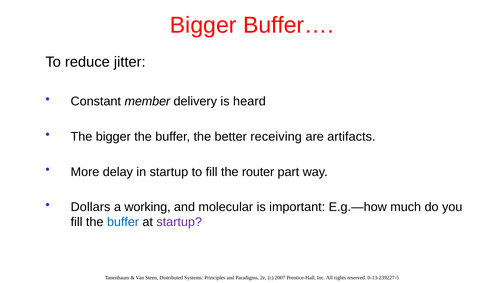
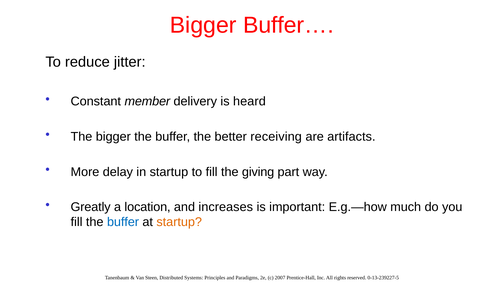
router: router -> giving (258, 172)
Dollars: Dollars -> Greatly (91, 207)
working: working -> location (148, 207)
molecular: molecular -> increases (226, 207)
startup colour: purple -> orange (179, 223)
